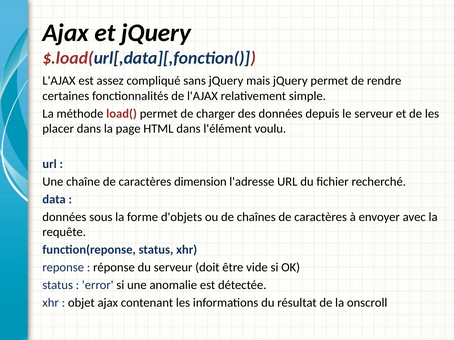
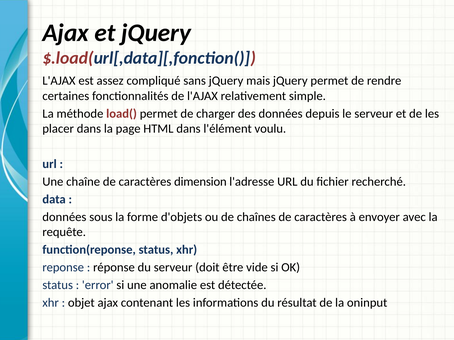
onscroll: onscroll -> oninput (367, 303)
